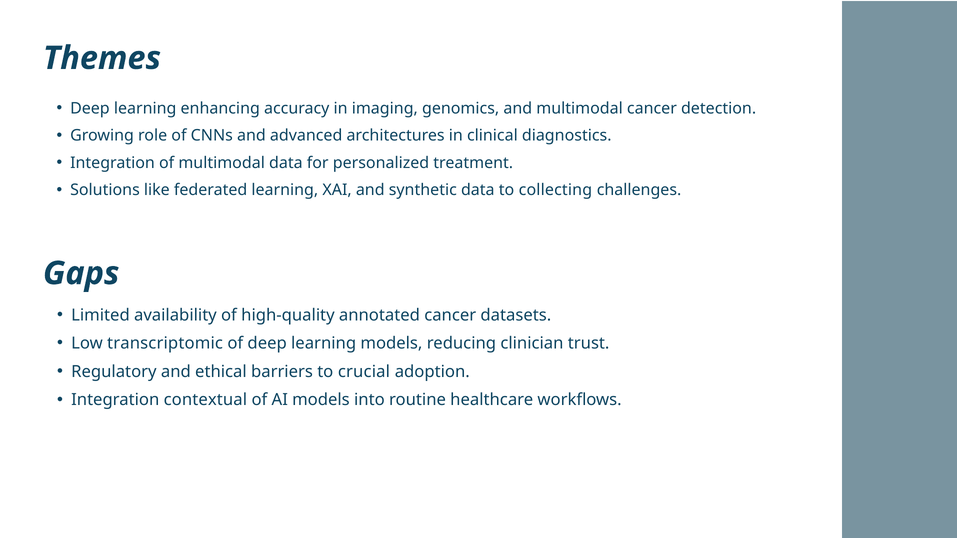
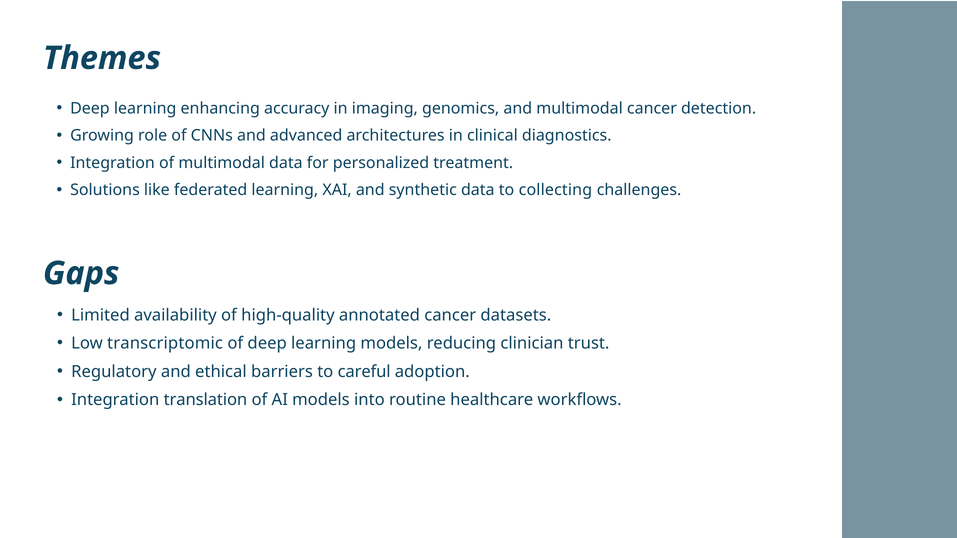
crucial: crucial -> careful (364, 372)
contextual: contextual -> translation (205, 400)
